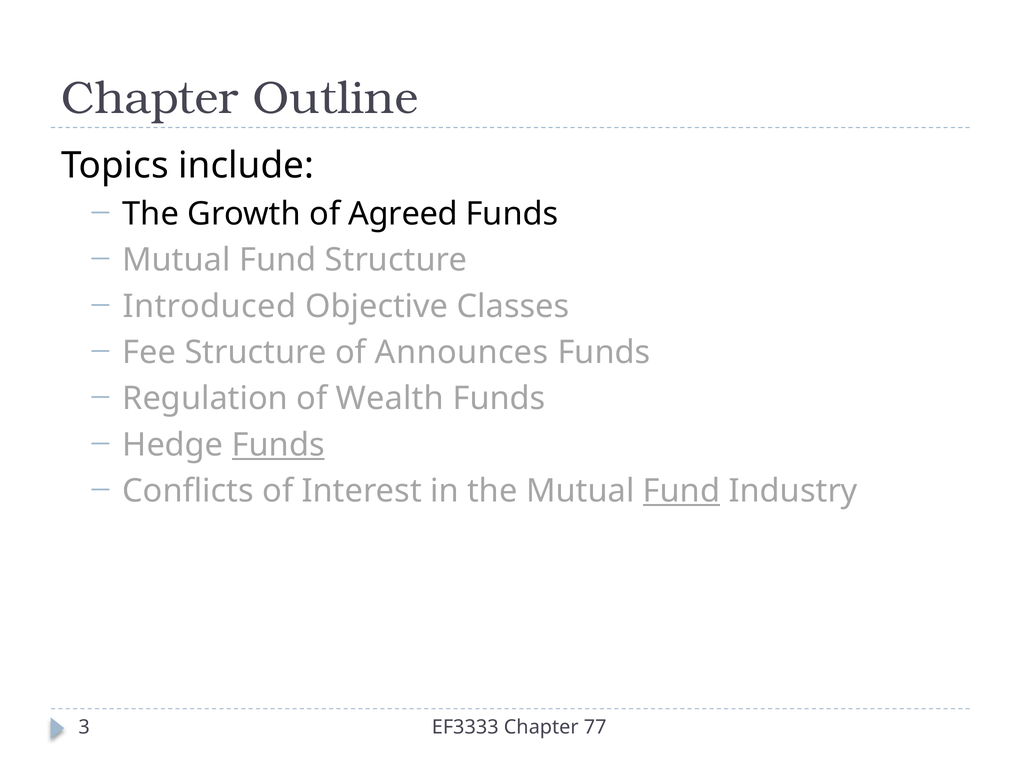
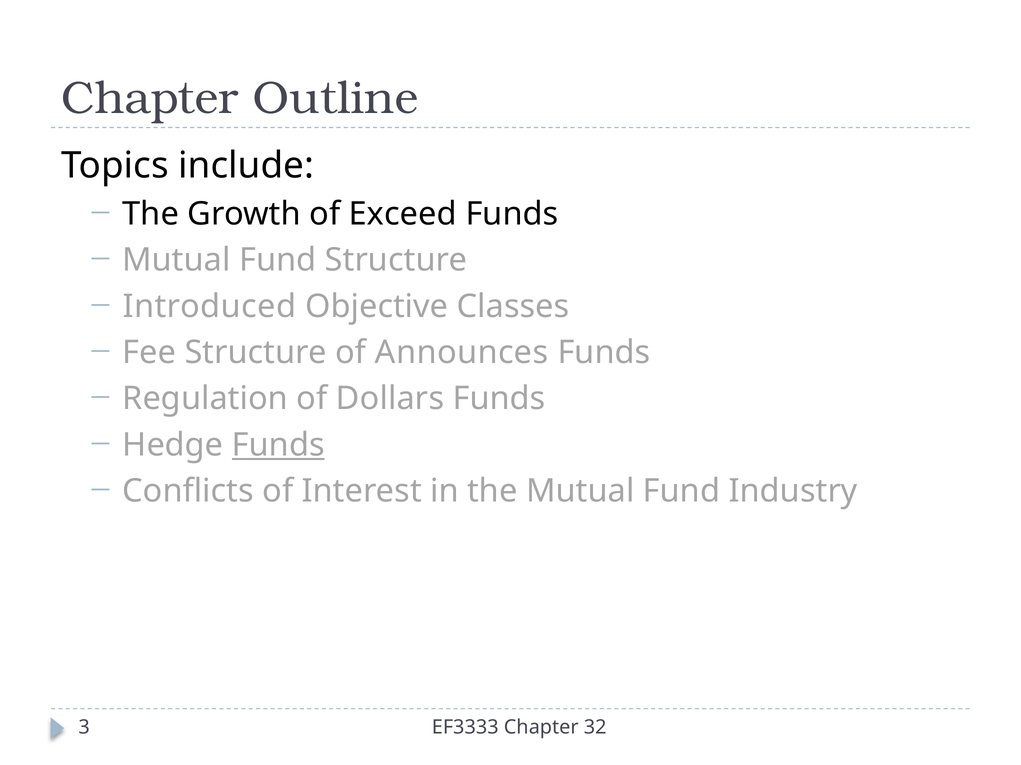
Agreed: Agreed -> Exceed (403, 214)
Wealth: Wealth -> Dollars (390, 399)
Fund underline: present -> none (681, 491)
77: 77 -> 32 (595, 728)
